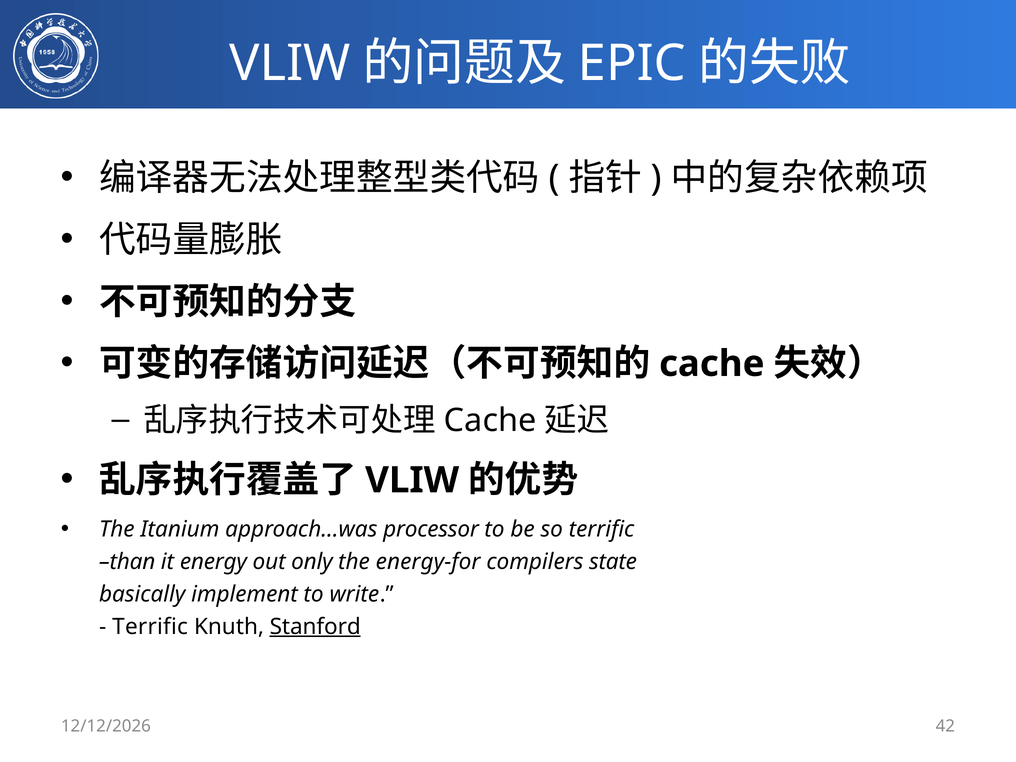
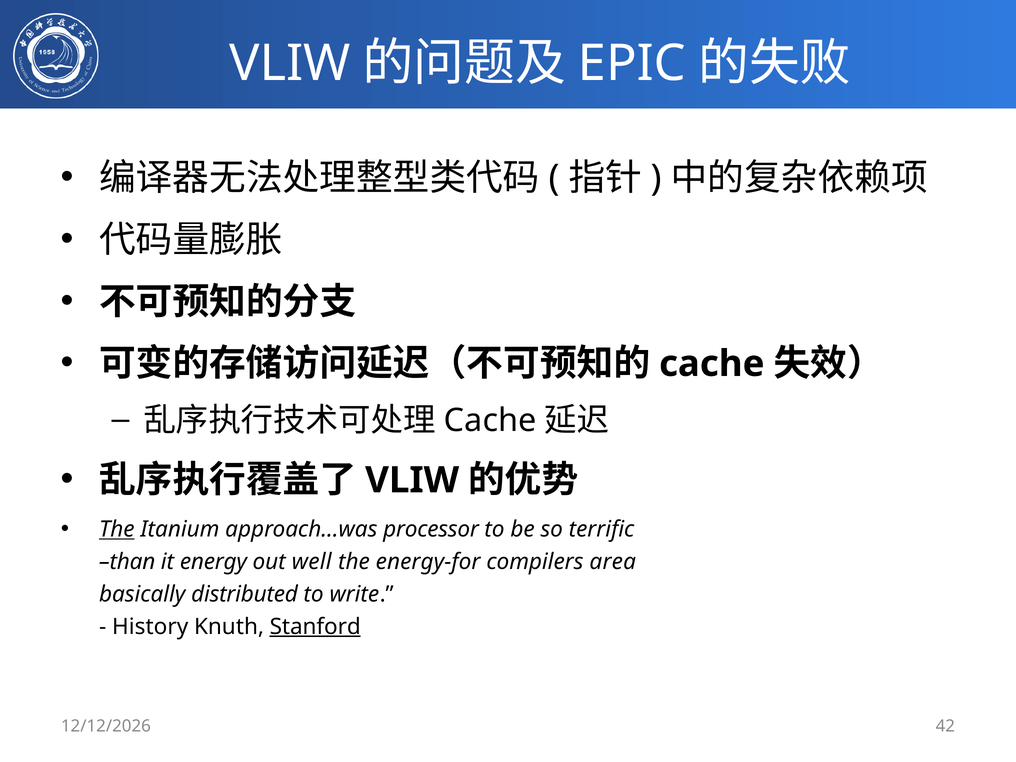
The underline: none -> present (117, 529)
only: only -> well (312, 562)
state: state -> area (613, 562)
implement: implement -> distributed (245, 594)
Terrific: Terrific -> History (150, 627)
